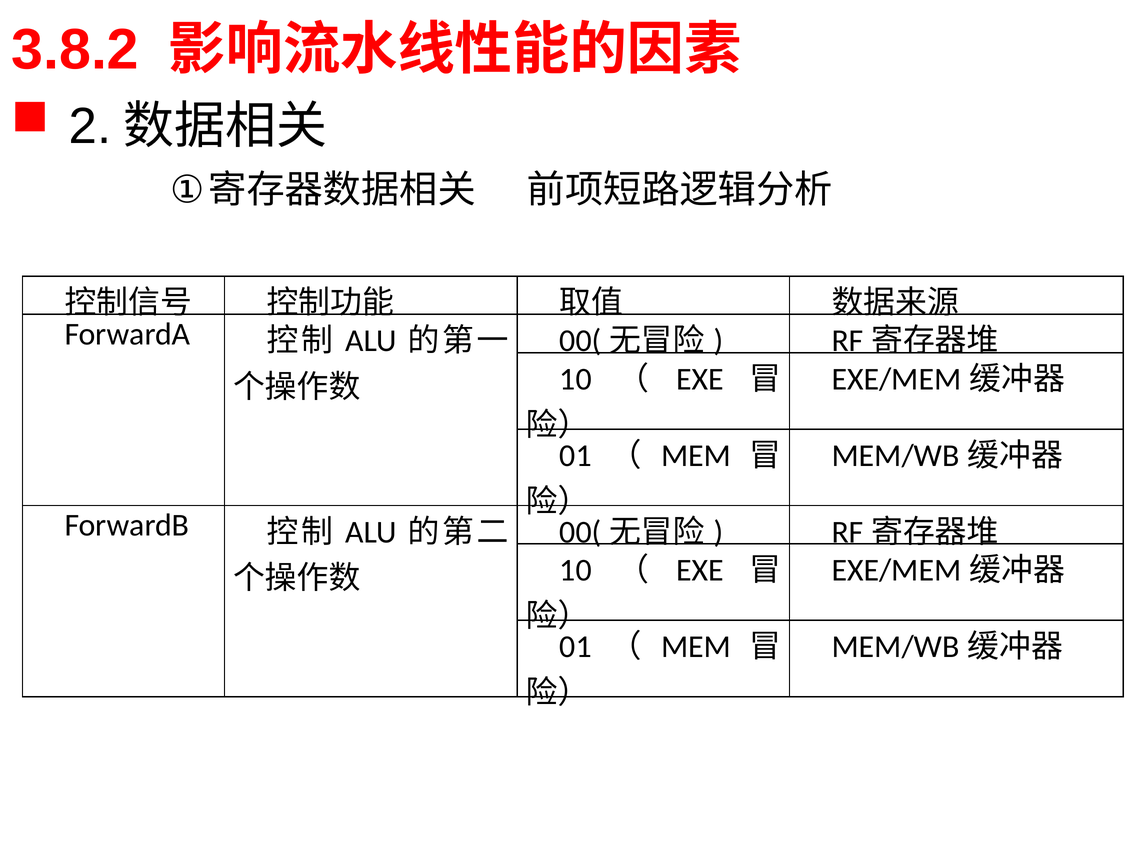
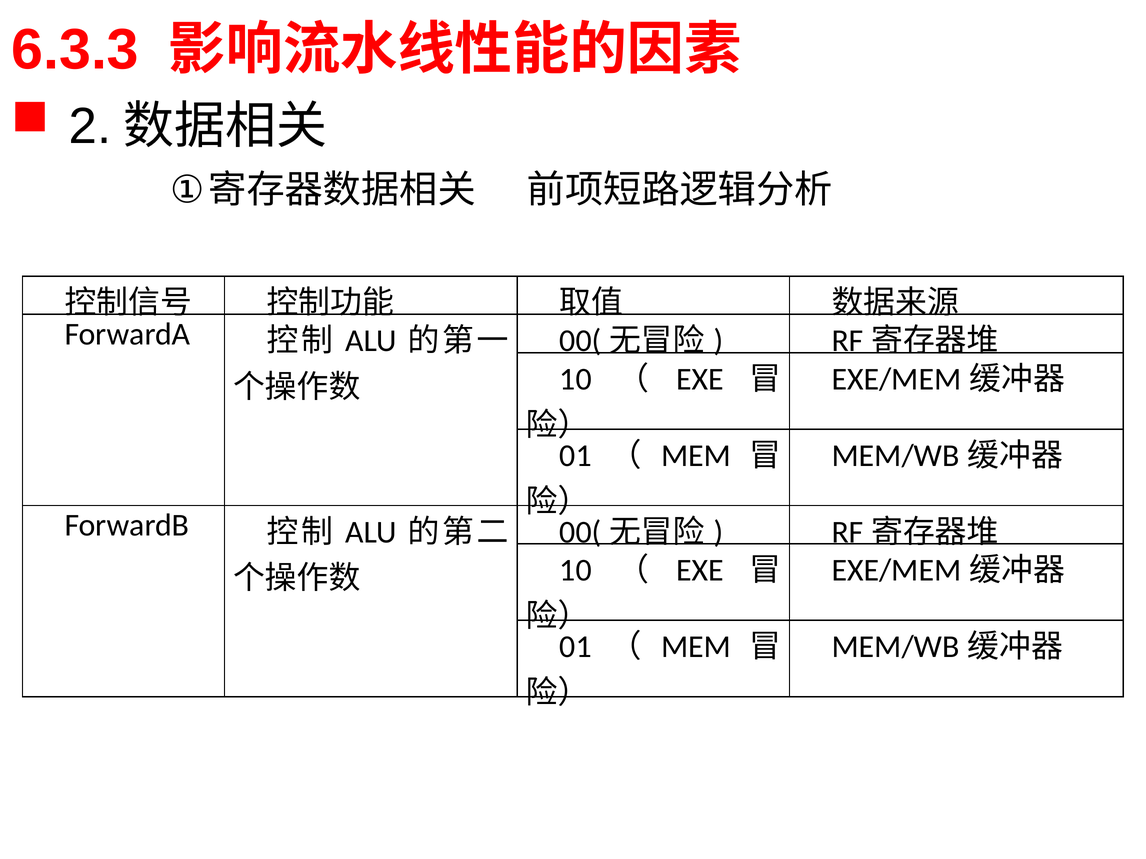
3.8.2: 3.8.2 -> 6.3.3 (75, 50)
